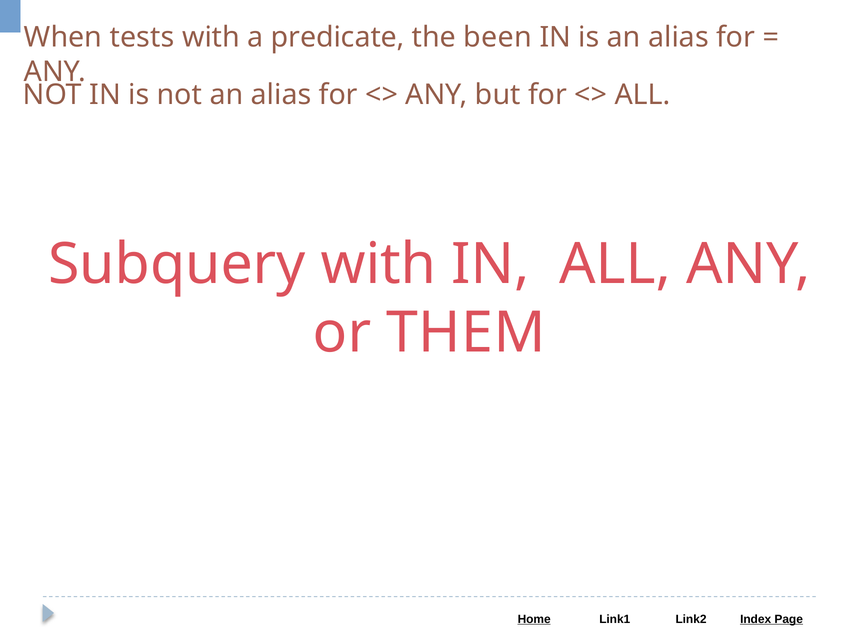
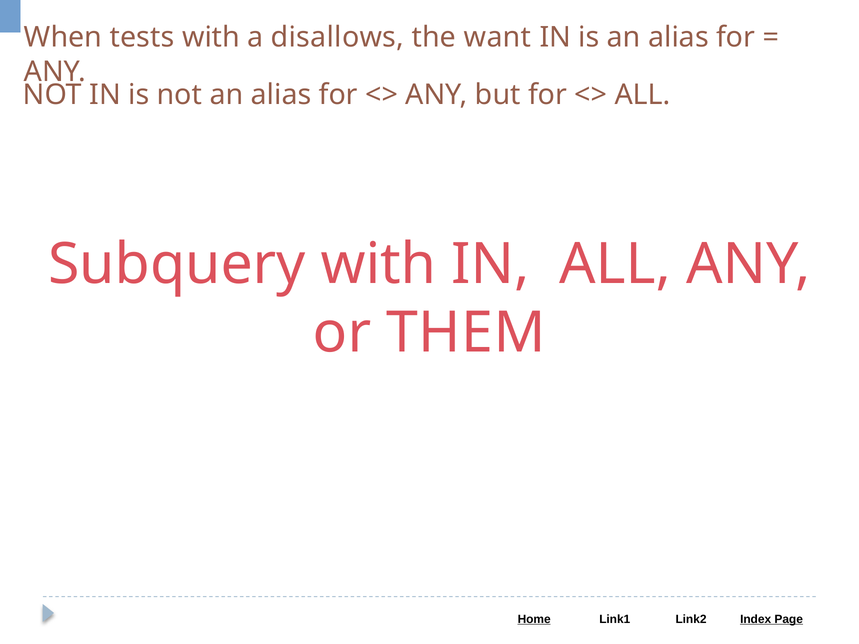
predicate: predicate -> disallows (338, 37)
been: been -> want (498, 37)
